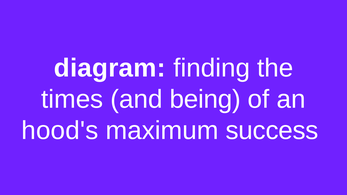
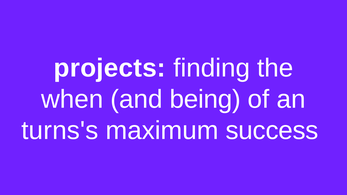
diagram: diagram -> projects (110, 68)
times: times -> when (72, 99)
hood's: hood's -> turns's (60, 131)
